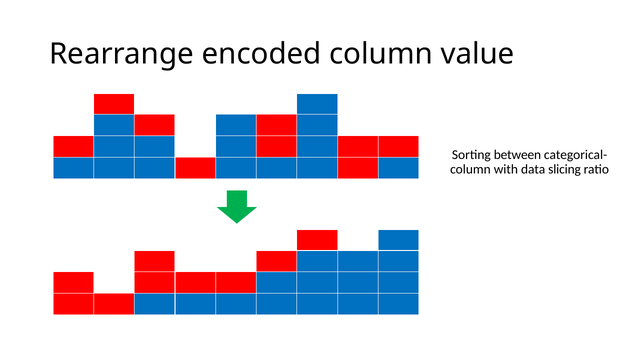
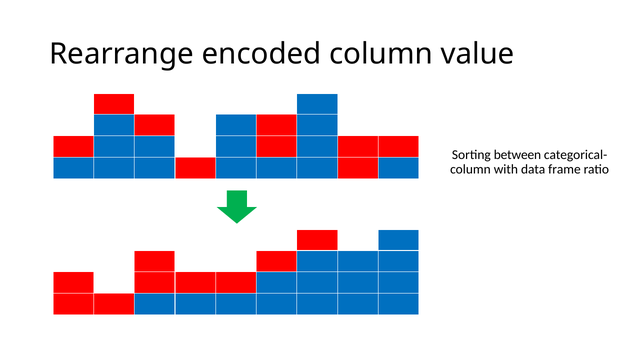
slicing: slicing -> frame (564, 170)
